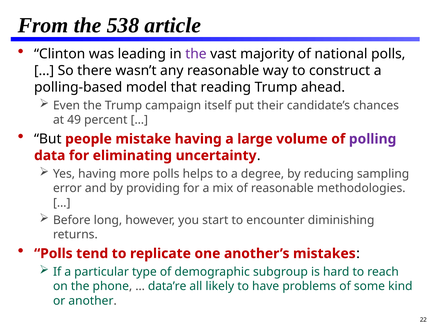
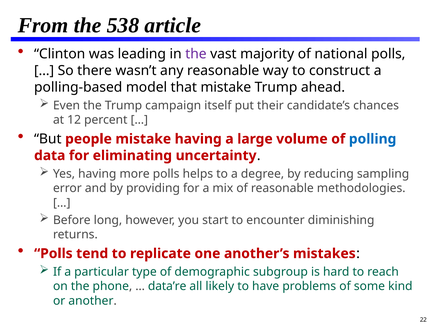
that reading: reading -> mistake (226, 87)
49: 49 -> 12 (74, 120)
polling colour: purple -> blue (373, 139)
